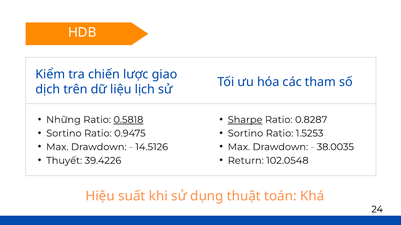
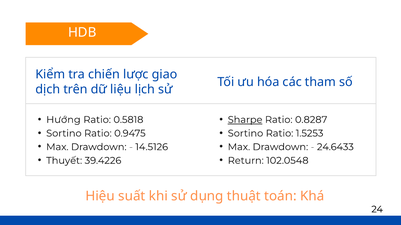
Những: Những -> Hướng (63, 120)
0.5818 underline: present -> none (128, 120)
38.0035: 38.0035 -> 24.6433 (335, 147)
